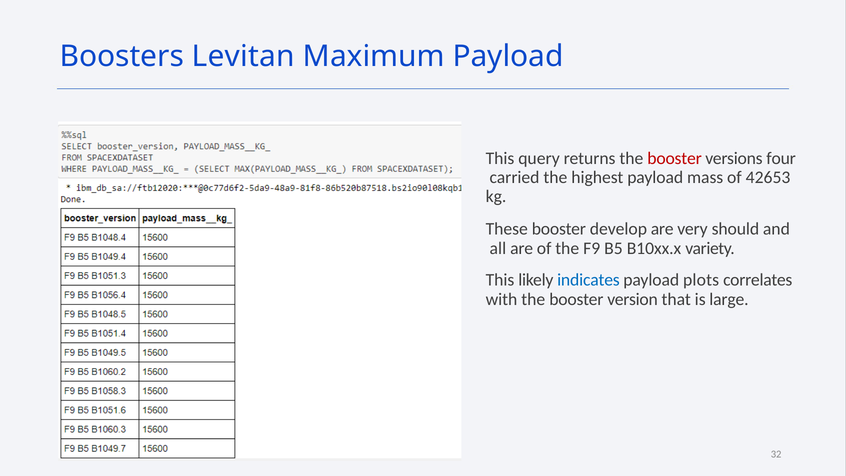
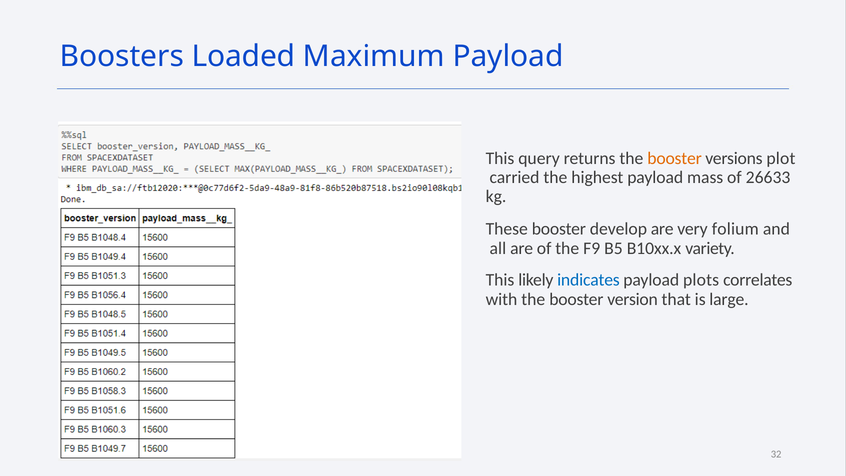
Levitan: Levitan -> Loaded (244, 57)
booster colour: red -> orange (675, 158)
four: four -> plot (781, 158)
42653: 42653 -> 26633 (768, 178)
should: should -> folium (735, 229)
